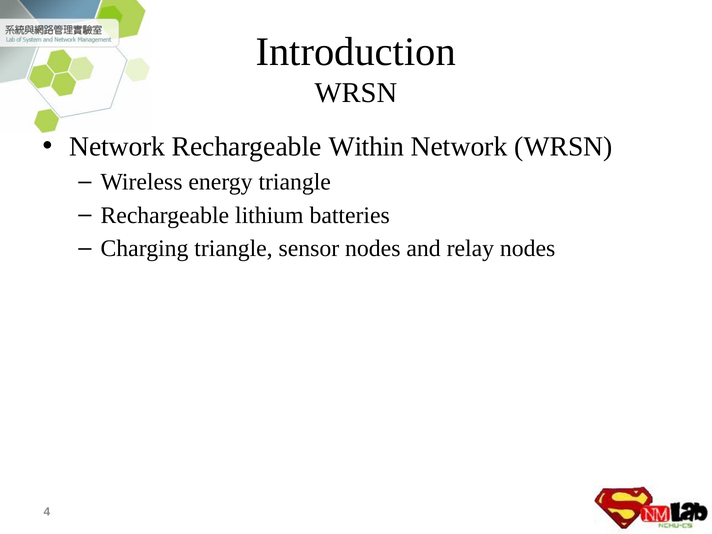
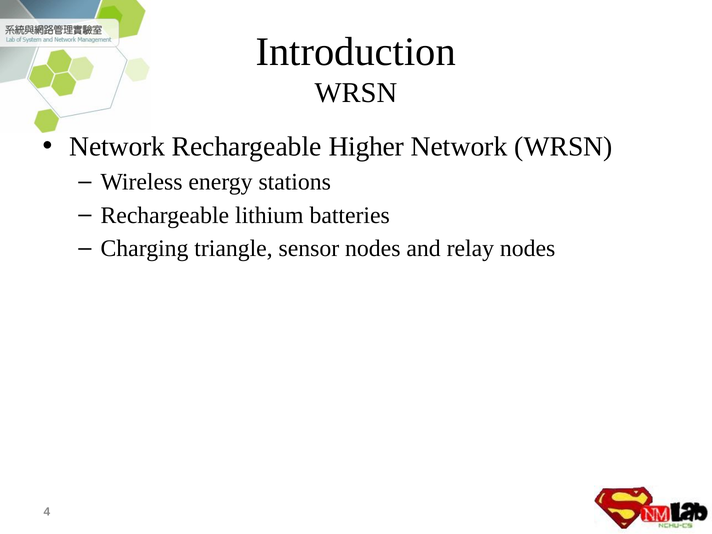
Within: Within -> Higher (366, 147)
energy triangle: triangle -> stations (295, 182)
